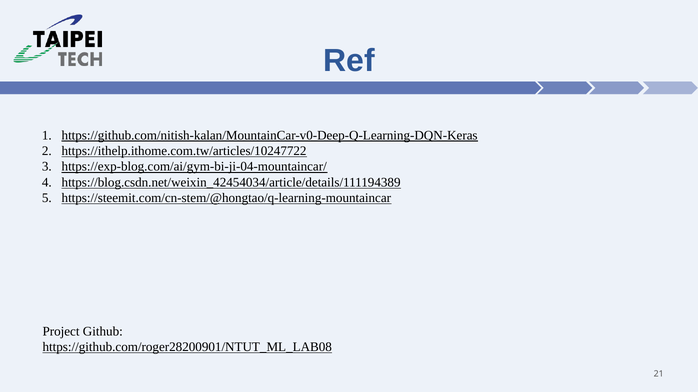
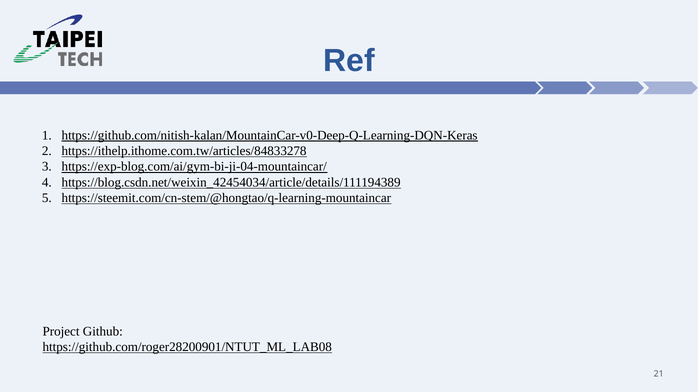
https://ithelp.ithome.com.tw/articles/10247722: https://ithelp.ithome.com.tw/articles/10247722 -> https://ithelp.ithome.com.tw/articles/84833278 (184, 151)
